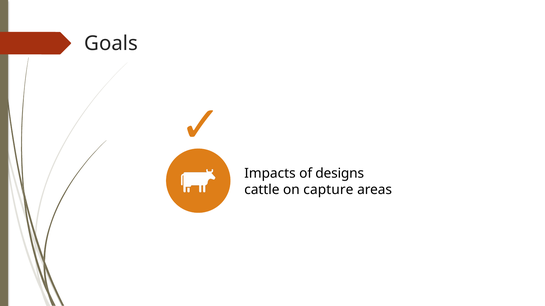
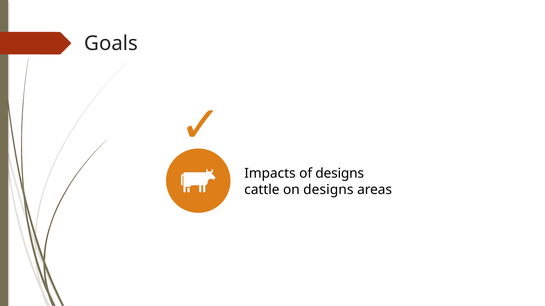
on capture: capture -> designs (328, 190)
